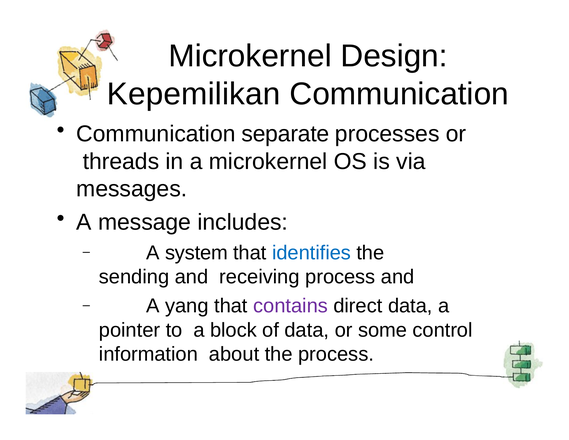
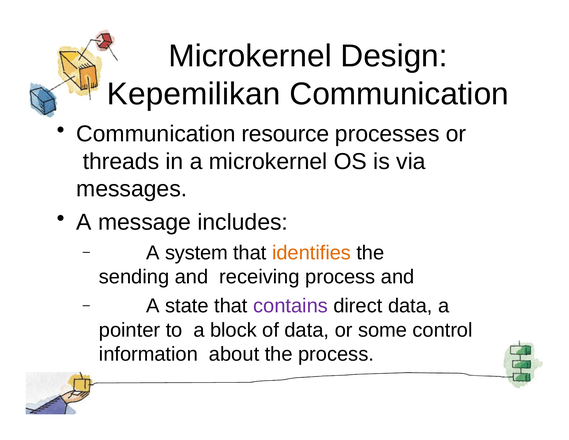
separate: separate -> resource (285, 134)
identifies colour: blue -> orange (312, 253)
yang: yang -> state (187, 306)
